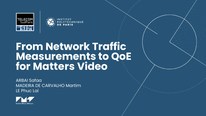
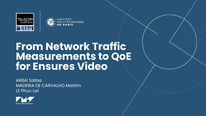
Matters: Matters -> Ensures (54, 66)
